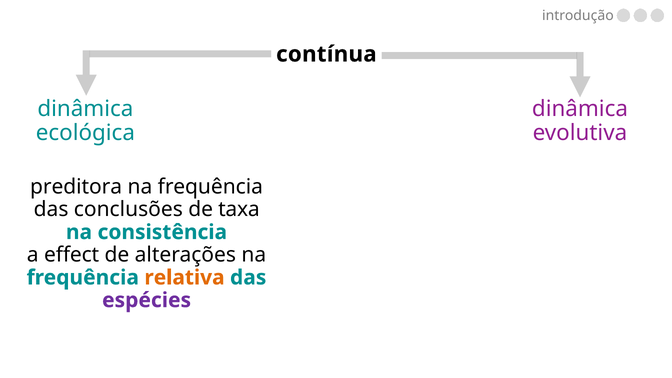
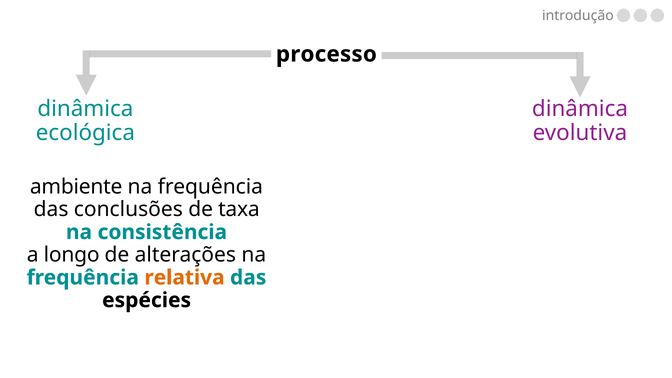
contínua: contínua -> processo (326, 54)
preditora: preditora -> ambiente (76, 187)
effect: effect -> longo (72, 255)
espécies colour: purple -> black (147, 300)
